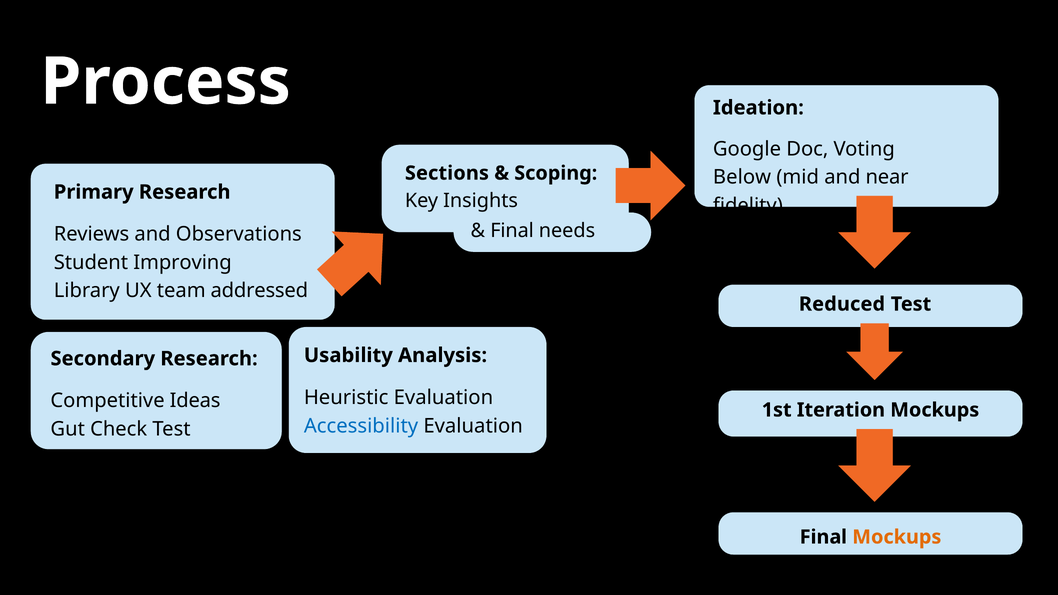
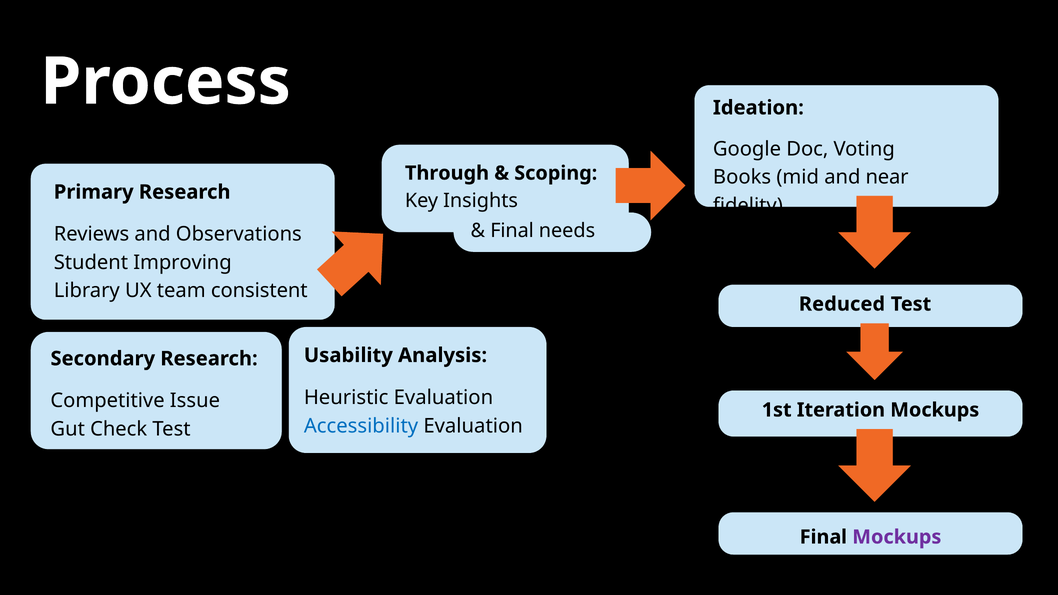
Sections: Sections -> Through (447, 173)
Below: Below -> Books (742, 177)
addressed: addressed -> consistent (259, 291)
Ideas: Ideas -> Issue (195, 401)
Mockups colour: orange -> purple (897, 537)
